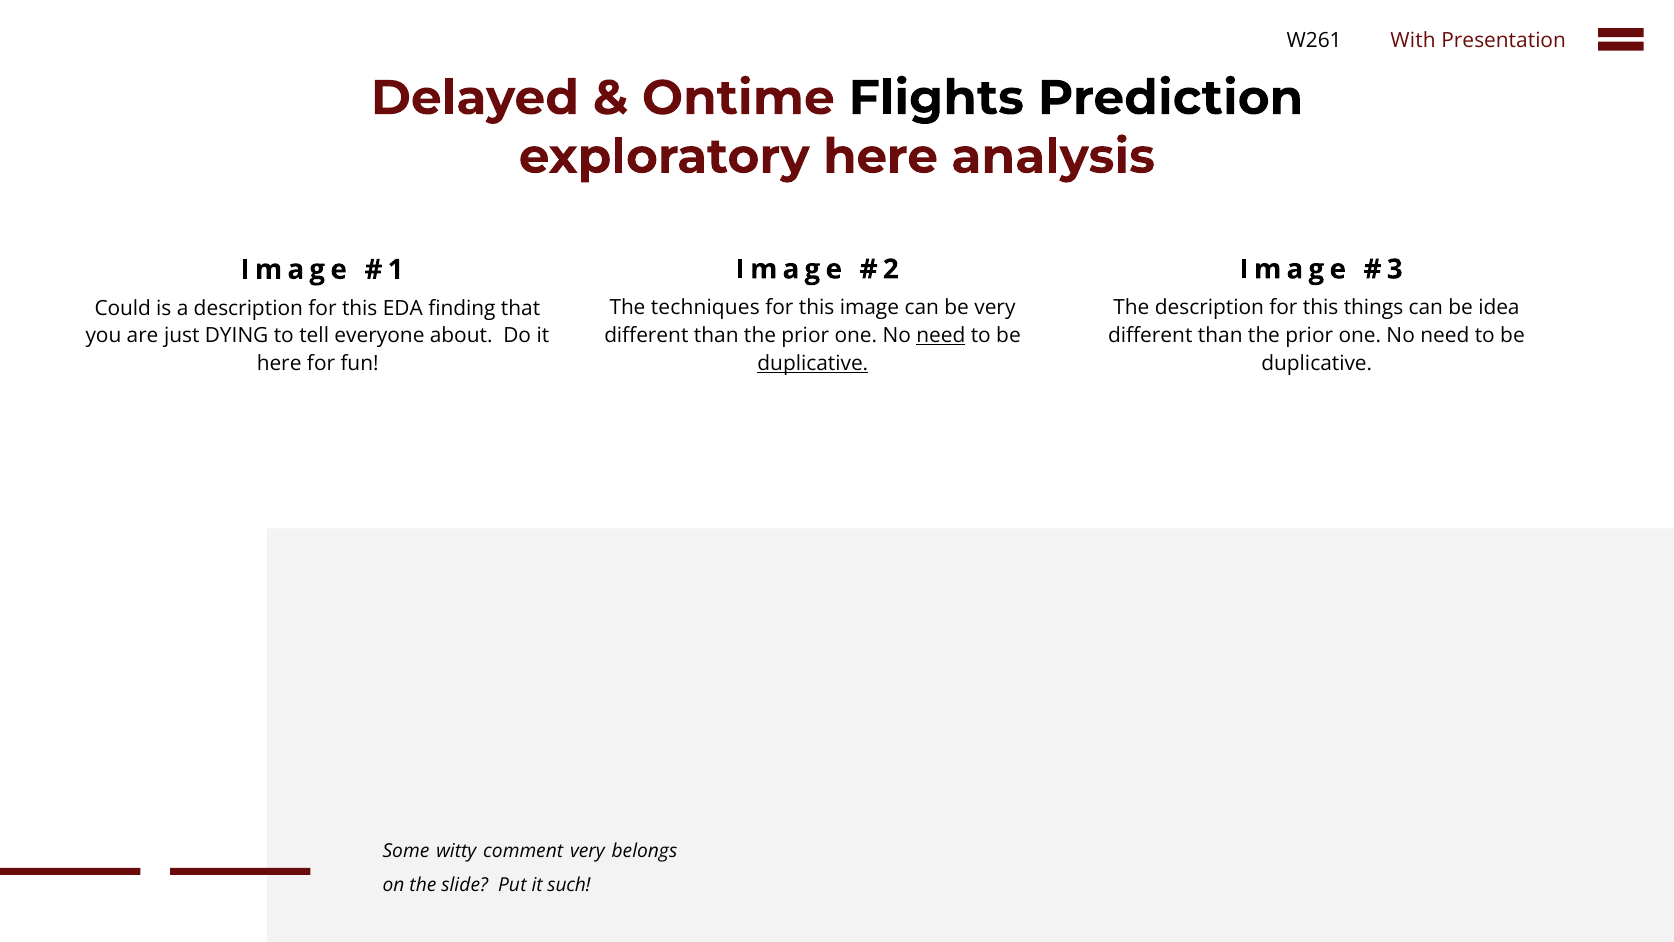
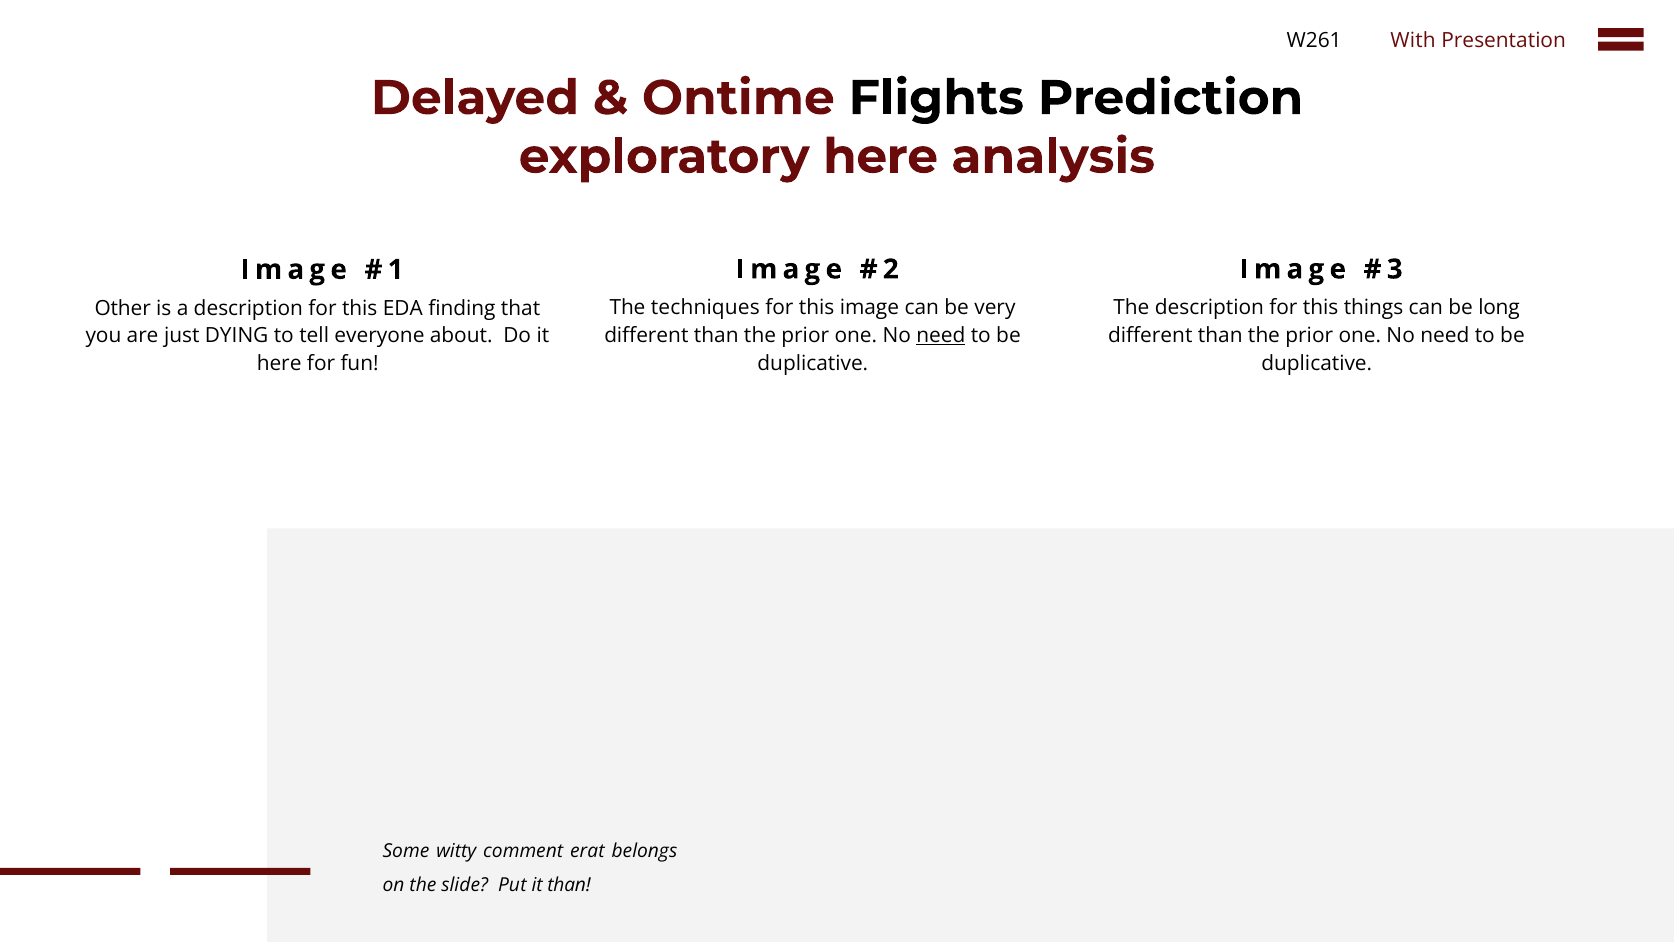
idea: idea -> long (1499, 308)
Could: Could -> Other (123, 308)
duplicative underline: present -> none (813, 363)
comment very: very -> erat (587, 851)
it such: such -> than (569, 885)
